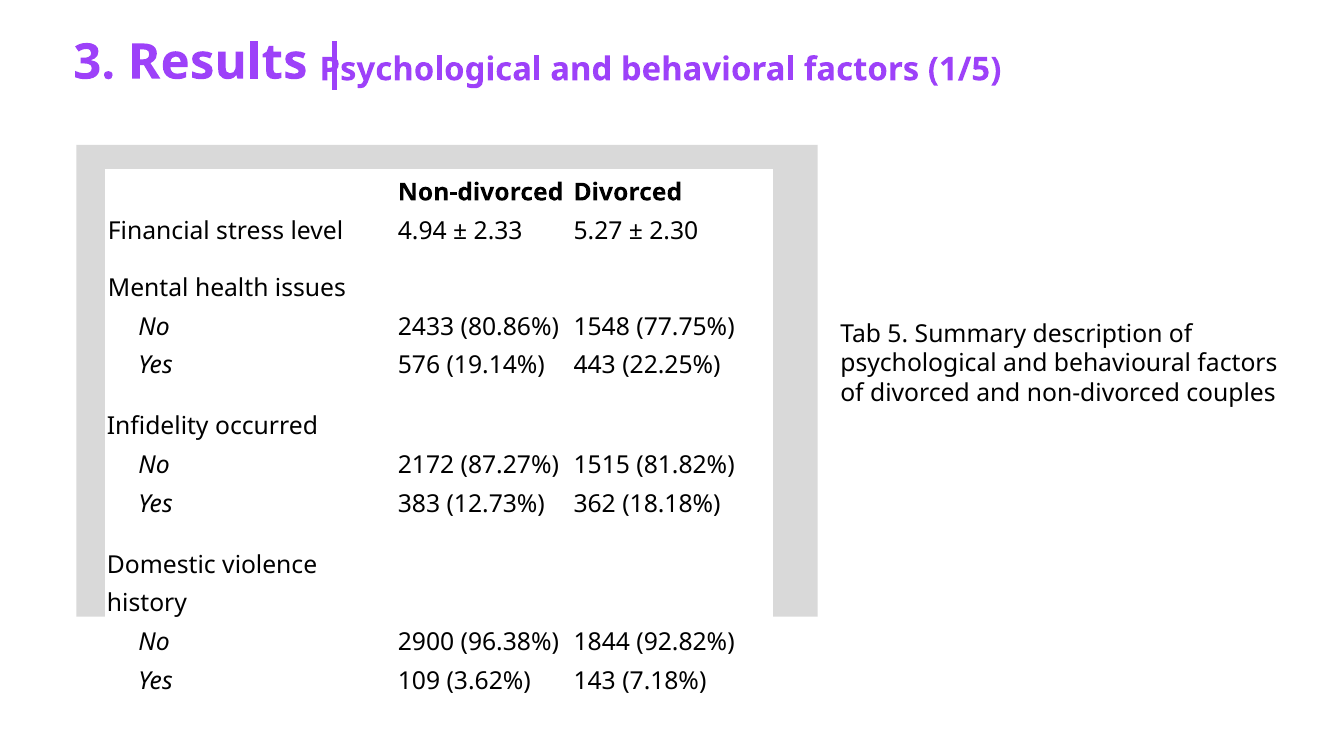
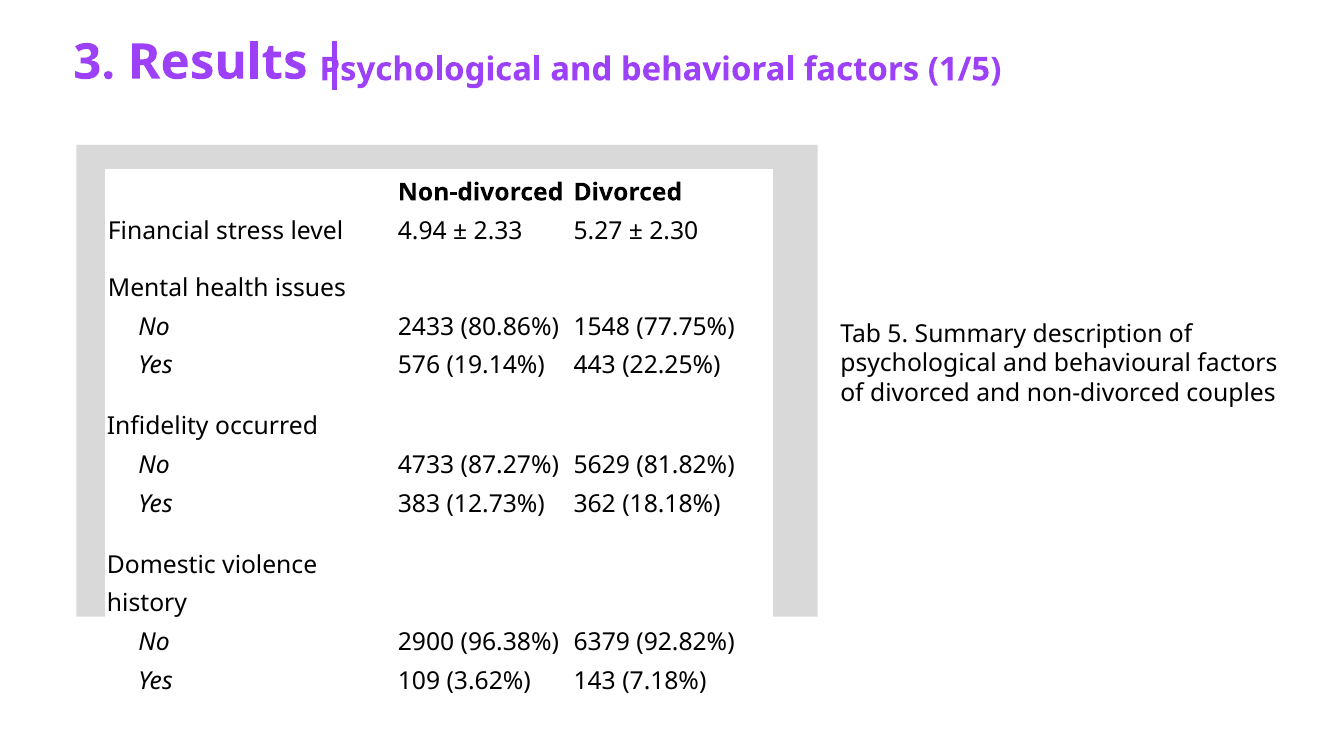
2172: 2172 -> 4733 (426, 465)
1515: 1515 -> 5629 (602, 465)
1844: 1844 -> 6379 (602, 642)
